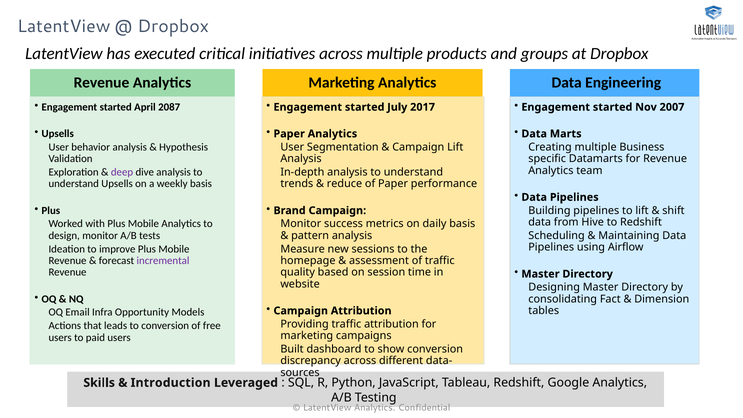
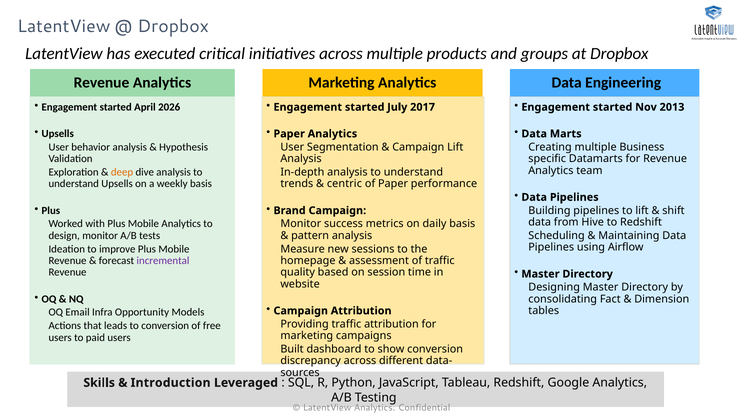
2087: 2087 -> 2026 (169, 107)
2007: 2007 -> 2013 (672, 107)
deep colour: purple -> orange (122, 172)
reduce: reduce -> centric (344, 184)
